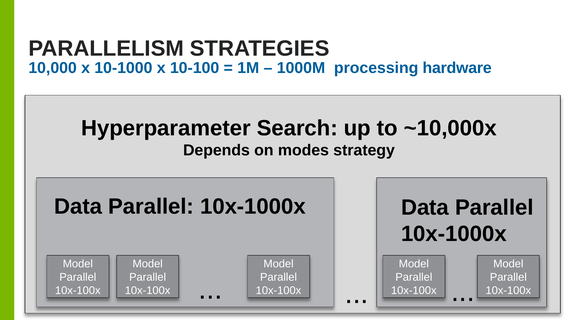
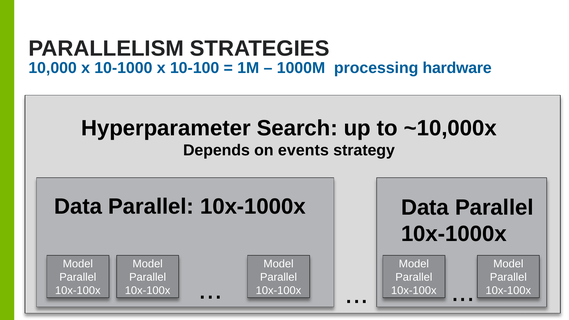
modes: modes -> events (303, 150)
